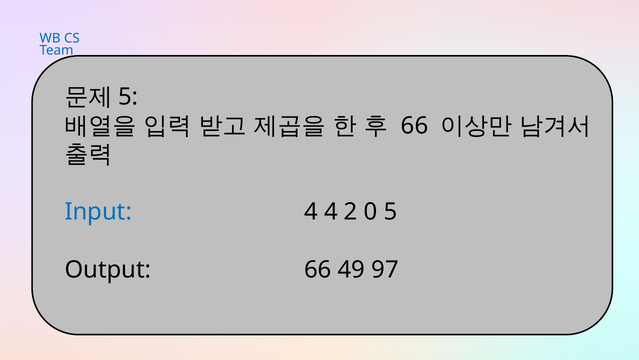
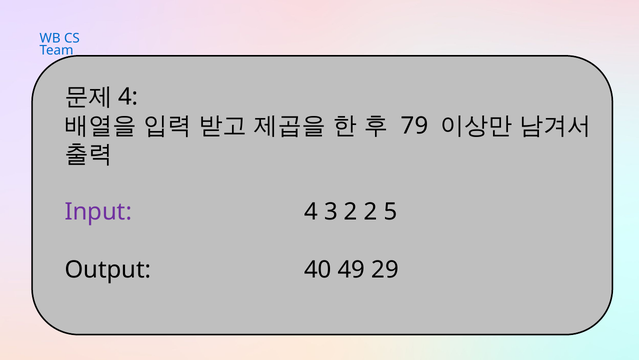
5: 5 -> 4 (128, 97)
66: 66 -> 79 (415, 125)
Input colour: blue -> purple (98, 212)
4 4: 4 -> 3 (331, 212)
2 0: 0 -> 2 (371, 212)
Output 66: 66 -> 40 (318, 269)
97: 97 -> 29 (385, 269)
